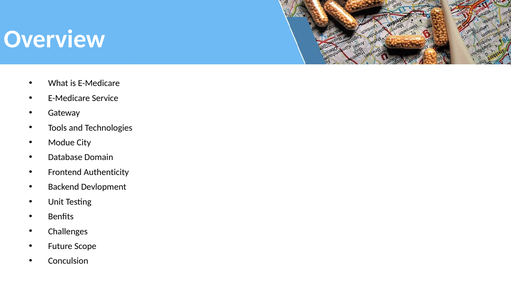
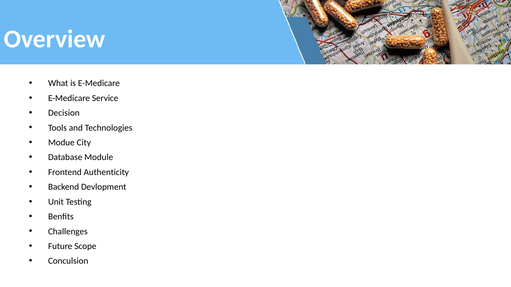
Gateway: Gateway -> Decision (64, 113)
Domain: Domain -> Module (99, 158)
